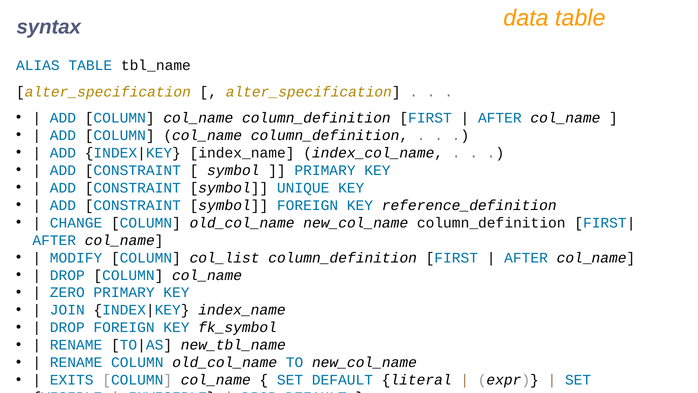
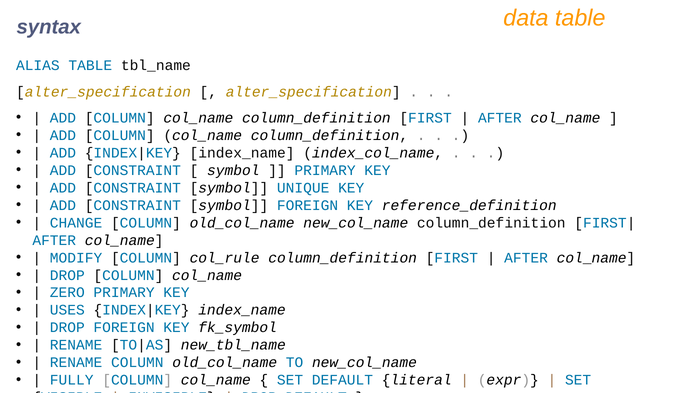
col_list: col_list -> col_rule (225, 257)
JOIN: JOIN -> USES (67, 310)
EXITS: EXITS -> FULLY (72, 380)
